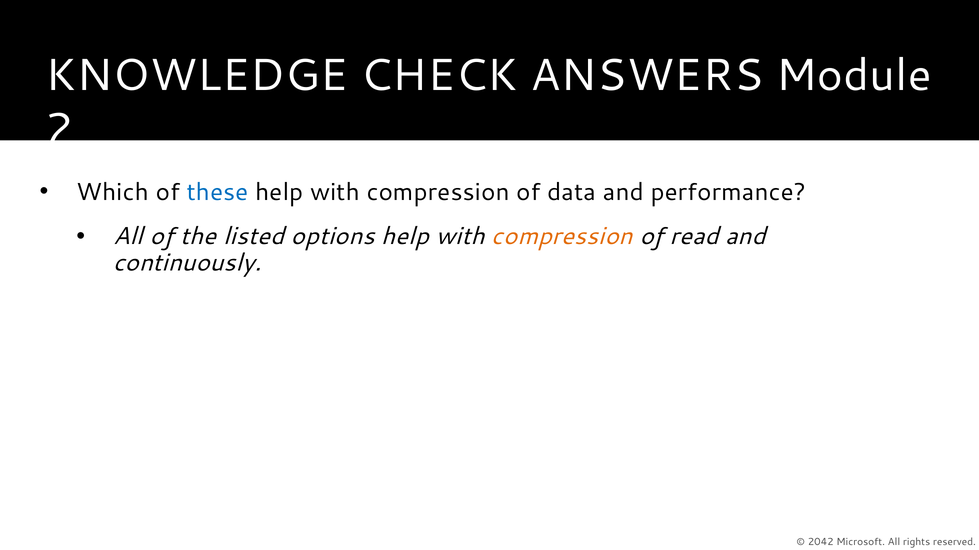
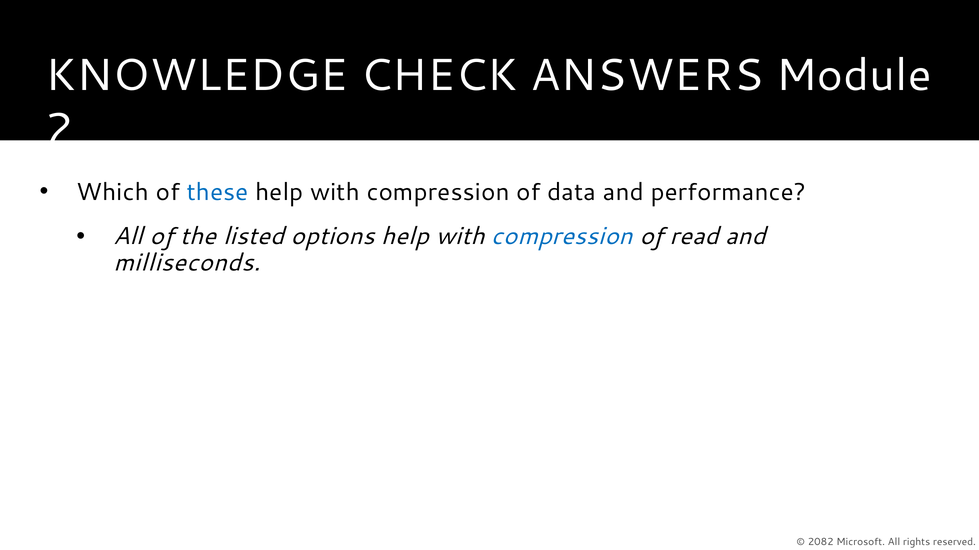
compression colour: orange -> blue (562, 237)
continuously: continuously -> milliseconds (187, 263)
2042: 2042 -> 2082 (821, 542)
